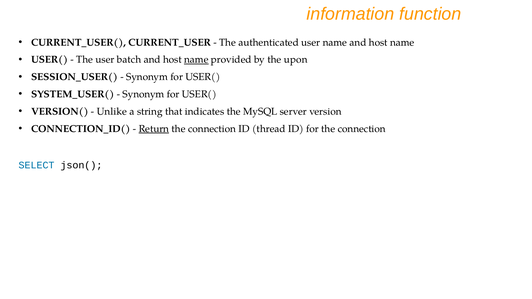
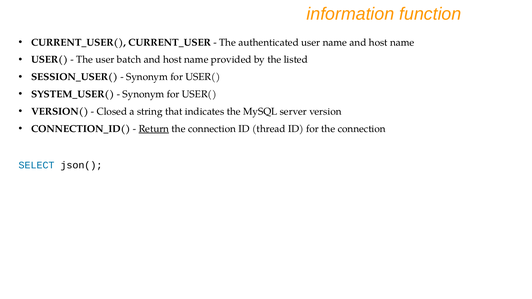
name underline: present -> none (196, 60)
upon: upon -> listed (296, 60)
Unlike: Unlike -> Closed (112, 112)
